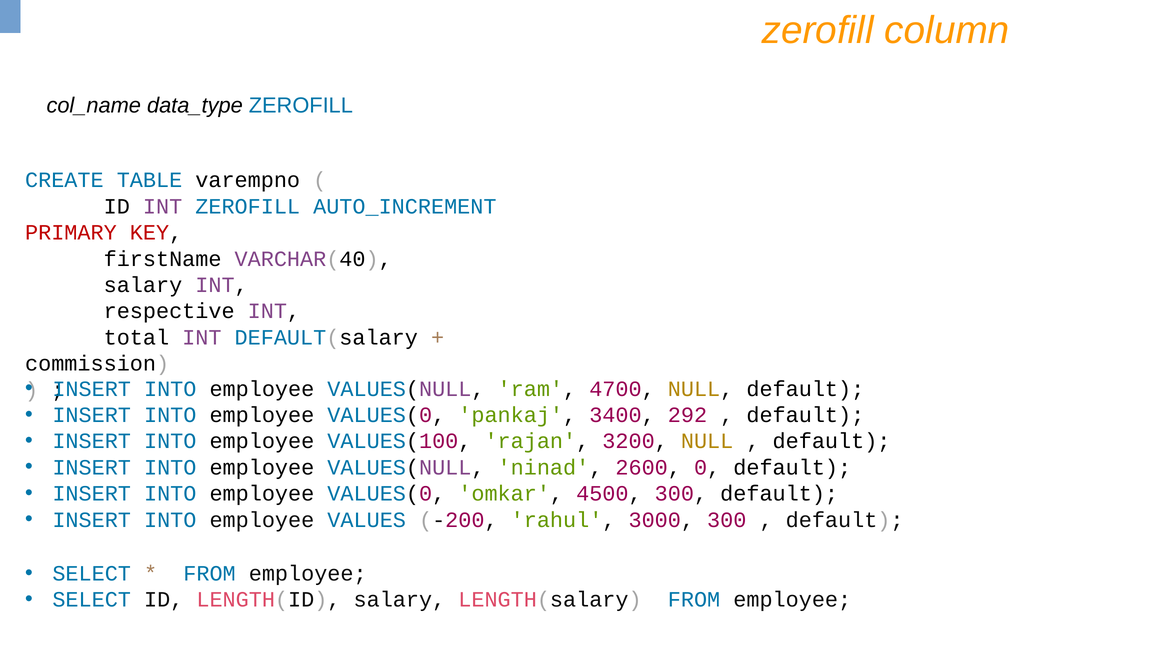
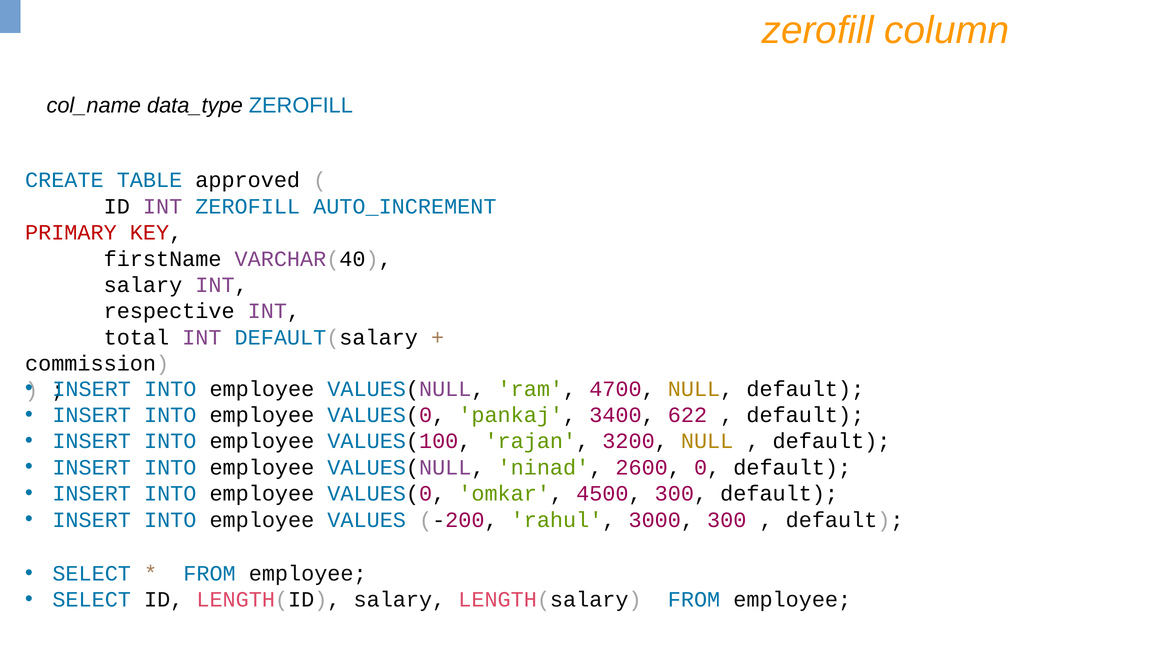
varempno: varempno -> approved (248, 180)
292: 292 -> 622 (687, 415)
